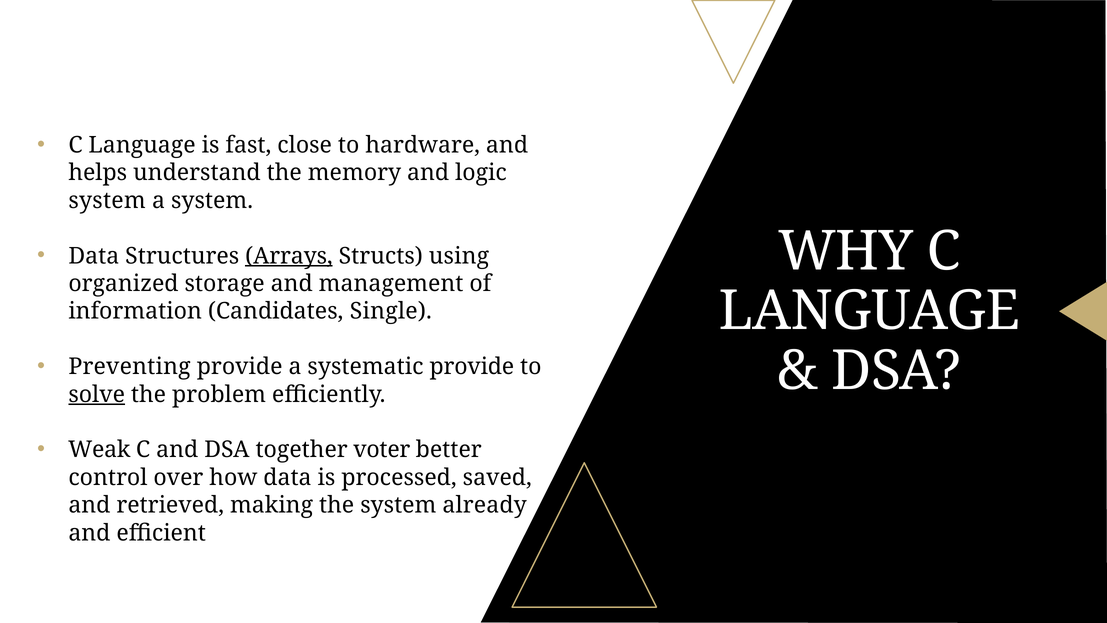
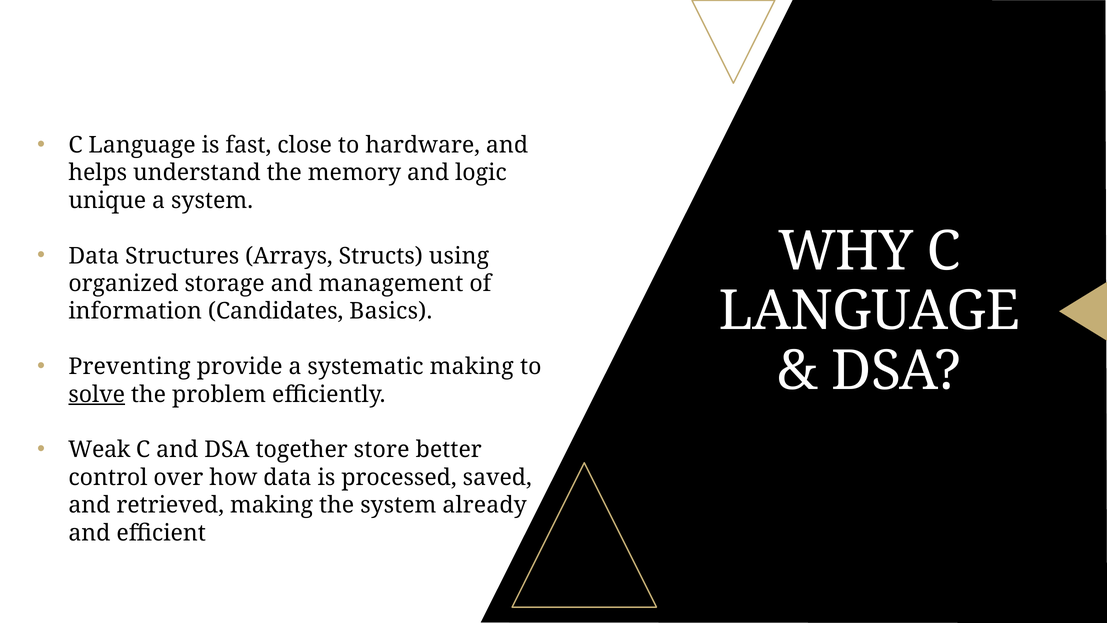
system: system -> unique (107, 200)
Arrays underline: present -> none (289, 256)
Single: Single -> Basics (391, 311)
systematic provide: provide -> making (472, 367)
voter: voter -> store (382, 450)
